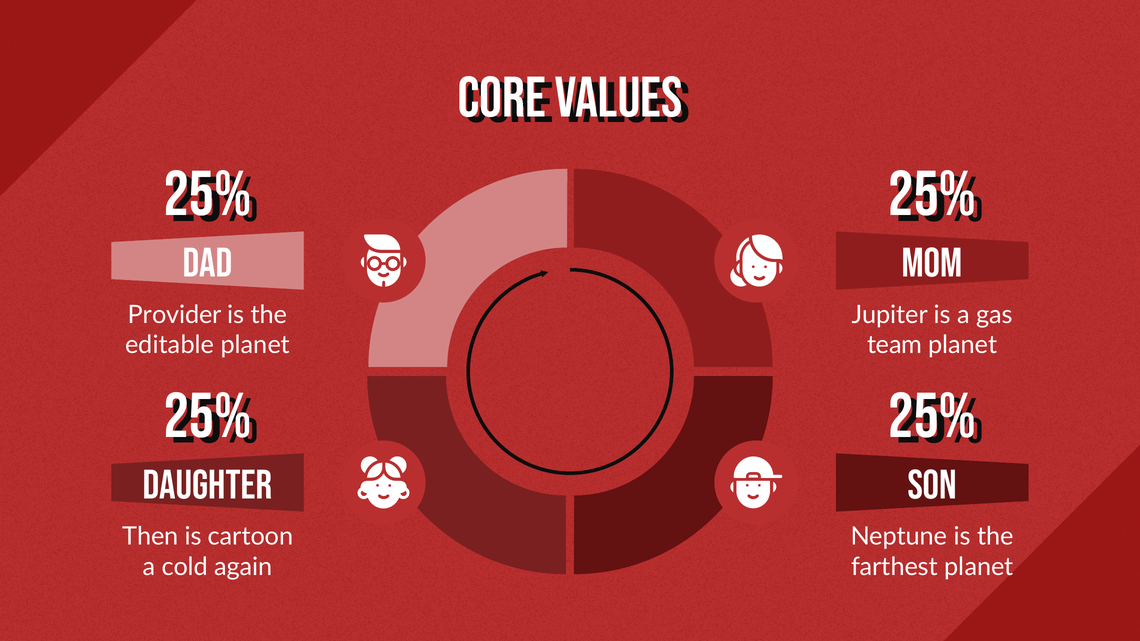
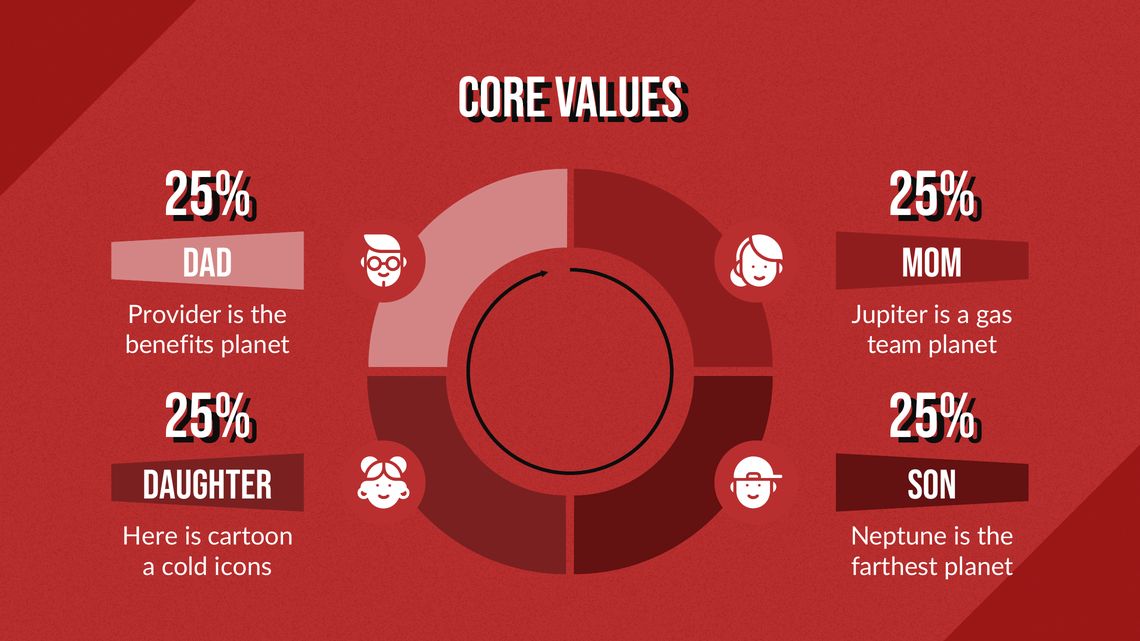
editable: editable -> benefits (170, 345)
Then: Then -> Here (150, 537)
again: again -> icons (243, 567)
